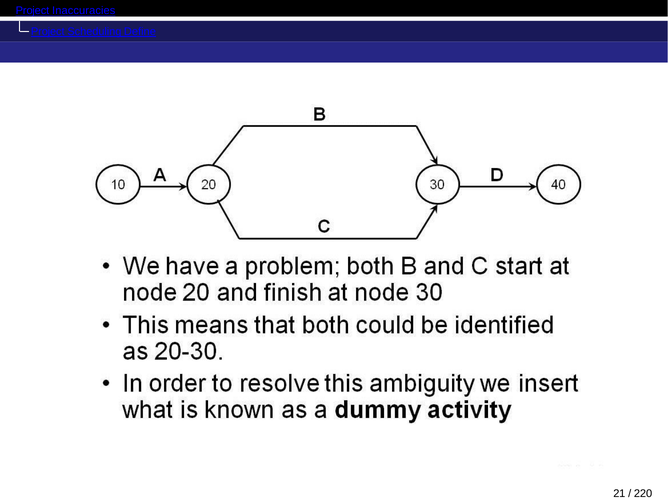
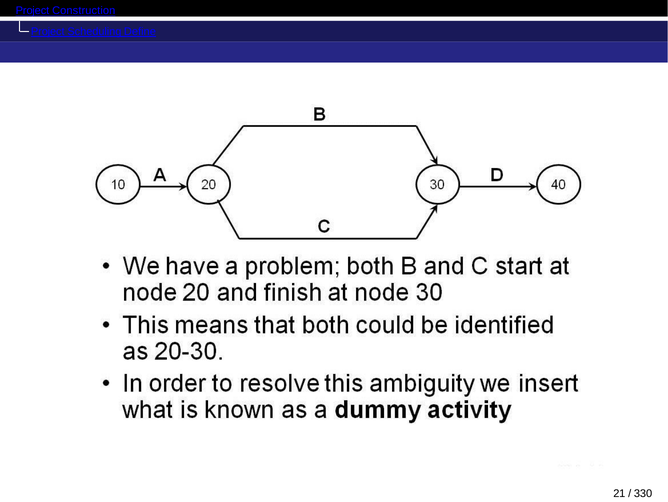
Inaccuracies: Inaccuracies -> Construction (84, 11)
220: 220 -> 330 (643, 493)
